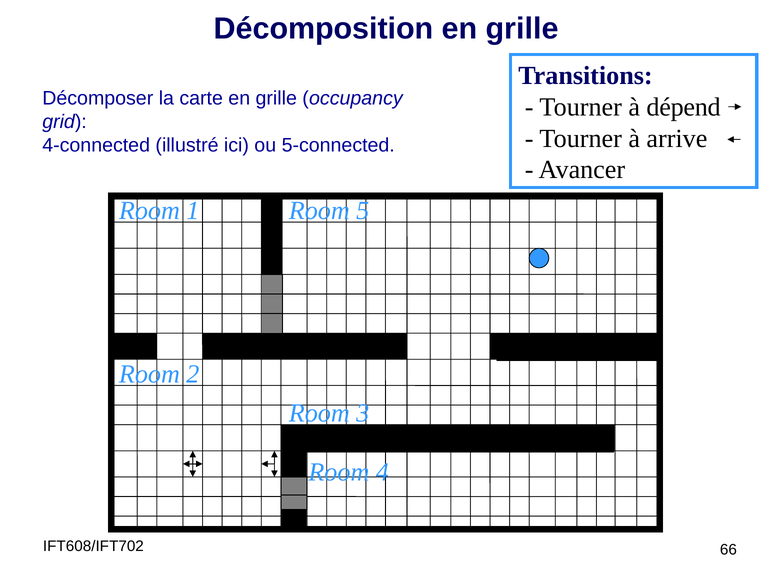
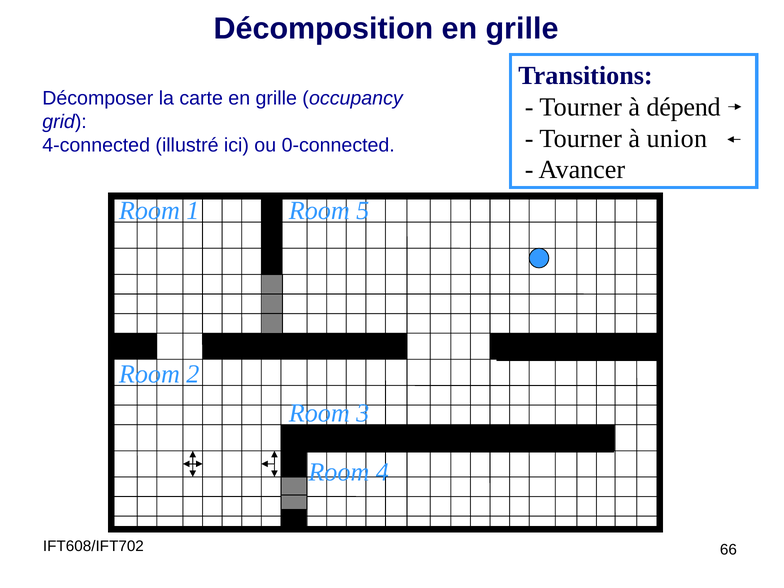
arrive: arrive -> union (677, 139)
5-connected: 5-connected -> 0-connected (338, 145)
